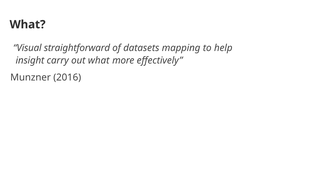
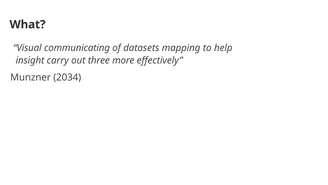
straightforward: straightforward -> communicating (77, 48)
out what: what -> three (99, 60)
2016: 2016 -> 2034 (67, 77)
